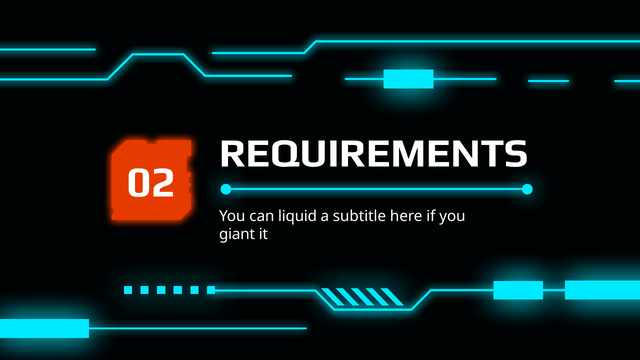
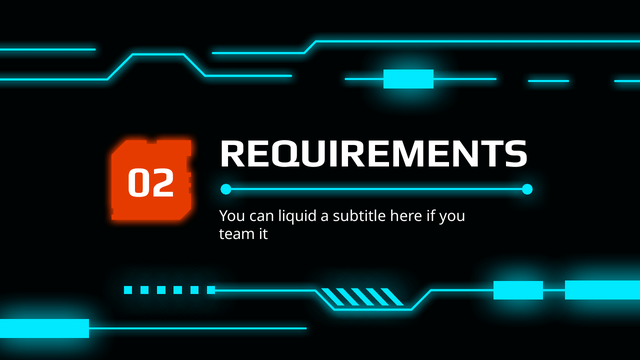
giant: giant -> team (237, 234)
